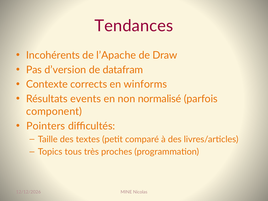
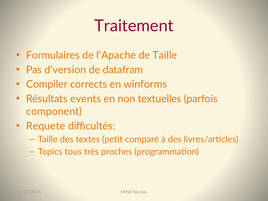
Tendances: Tendances -> Traitement (134, 26)
Incohérents: Incohérents -> Formulaires (53, 55)
de Draw: Draw -> Taille (165, 55)
Contexte: Contexte -> Compiler (47, 84)
normalisé: normalisé -> textuelles (160, 99)
Pointers: Pointers -> Requete (46, 126)
